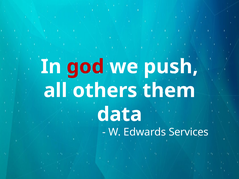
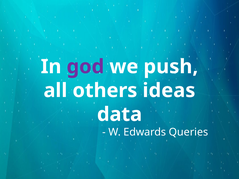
god colour: red -> purple (85, 67)
them: them -> ideas (169, 91)
Services: Services -> Queries (189, 132)
